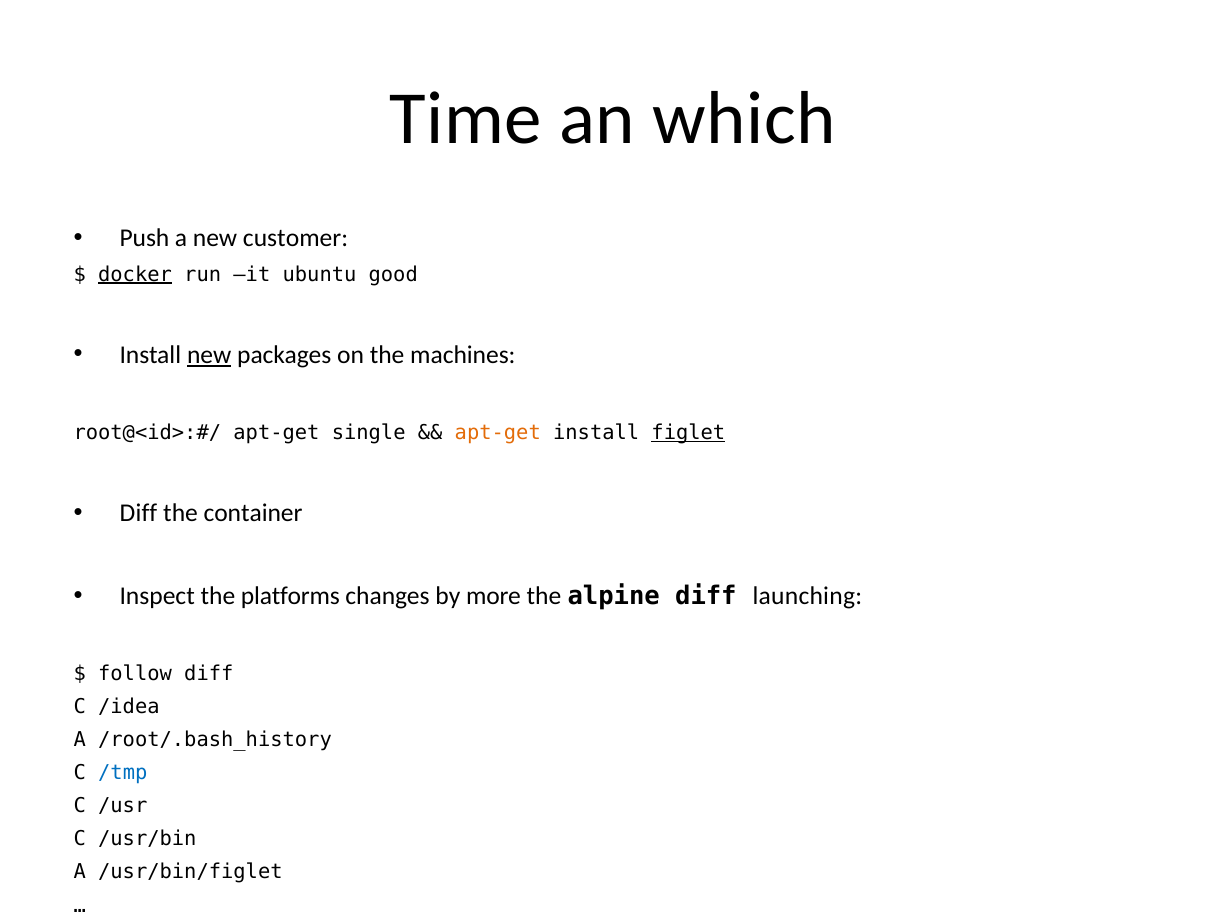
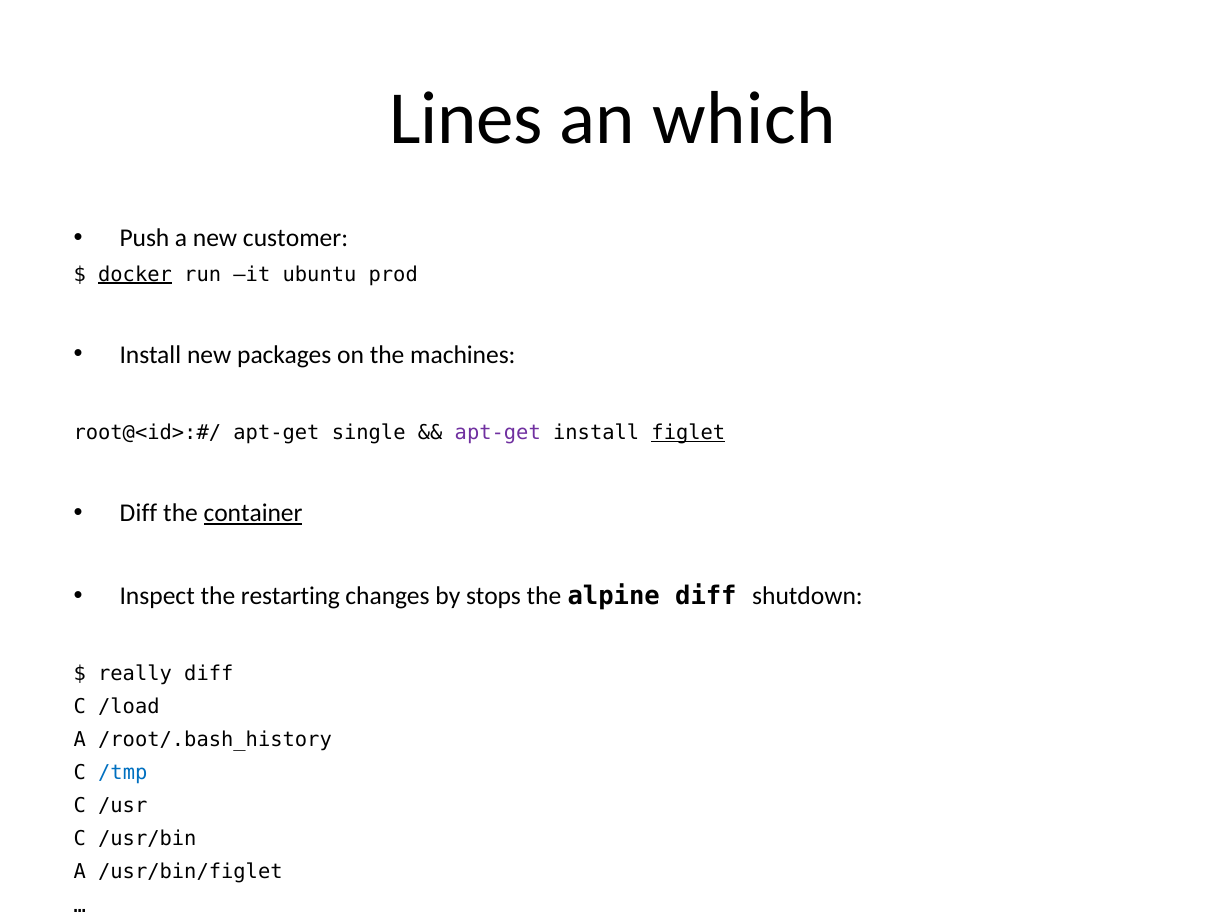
Time: Time -> Lines (466, 119)
good: good -> prod (393, 274)
new underline: present -> none (209, 355)
apt-get colour: orange -> purple (498, 432)
container underline: none -> present (253, 513)
platforms: platforms -> restarting (290, 596)
more: more -> stops (493, 596)
launching: launching -> shutdown (807, 596)
follow: follow -> really (135, 673)
/idea: /idea -> /load (129, 706)
